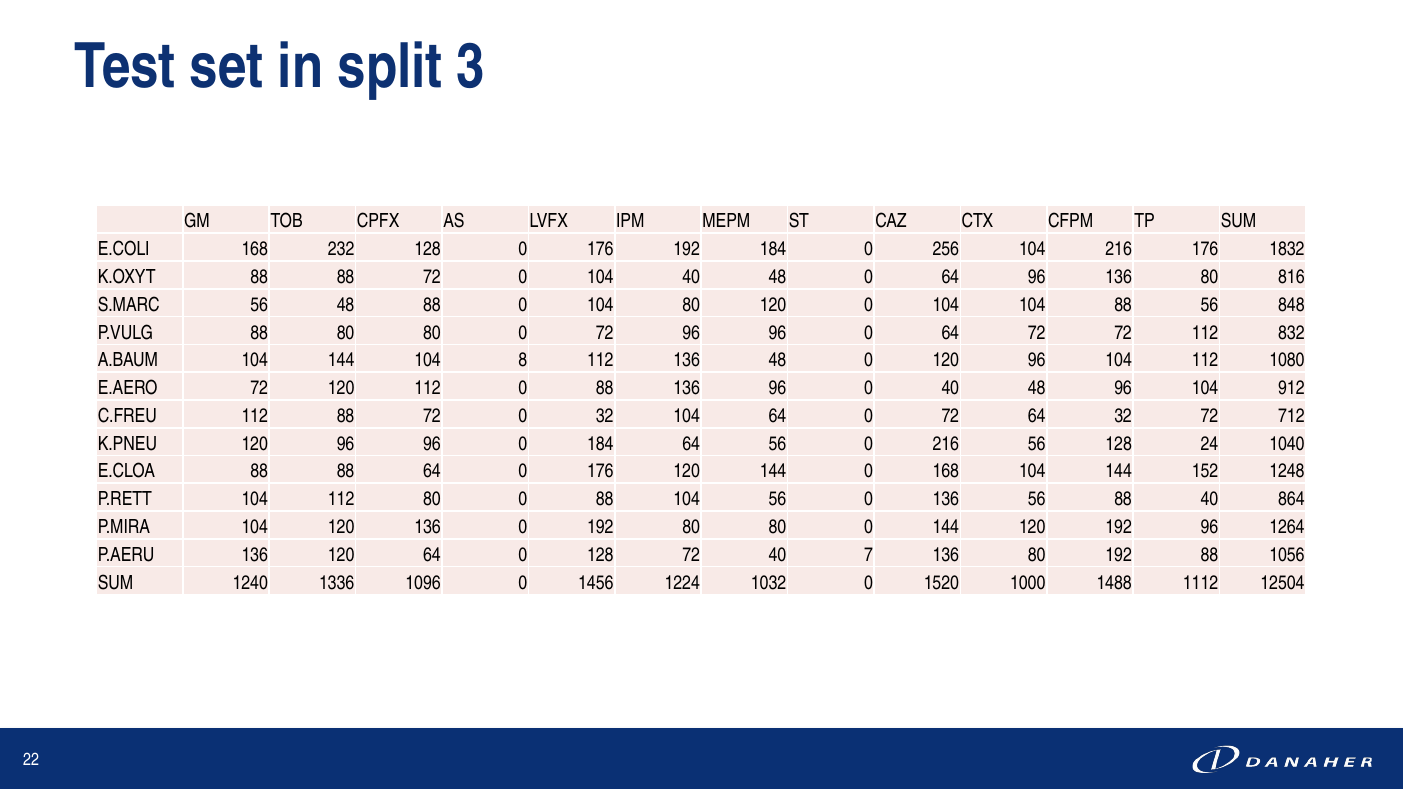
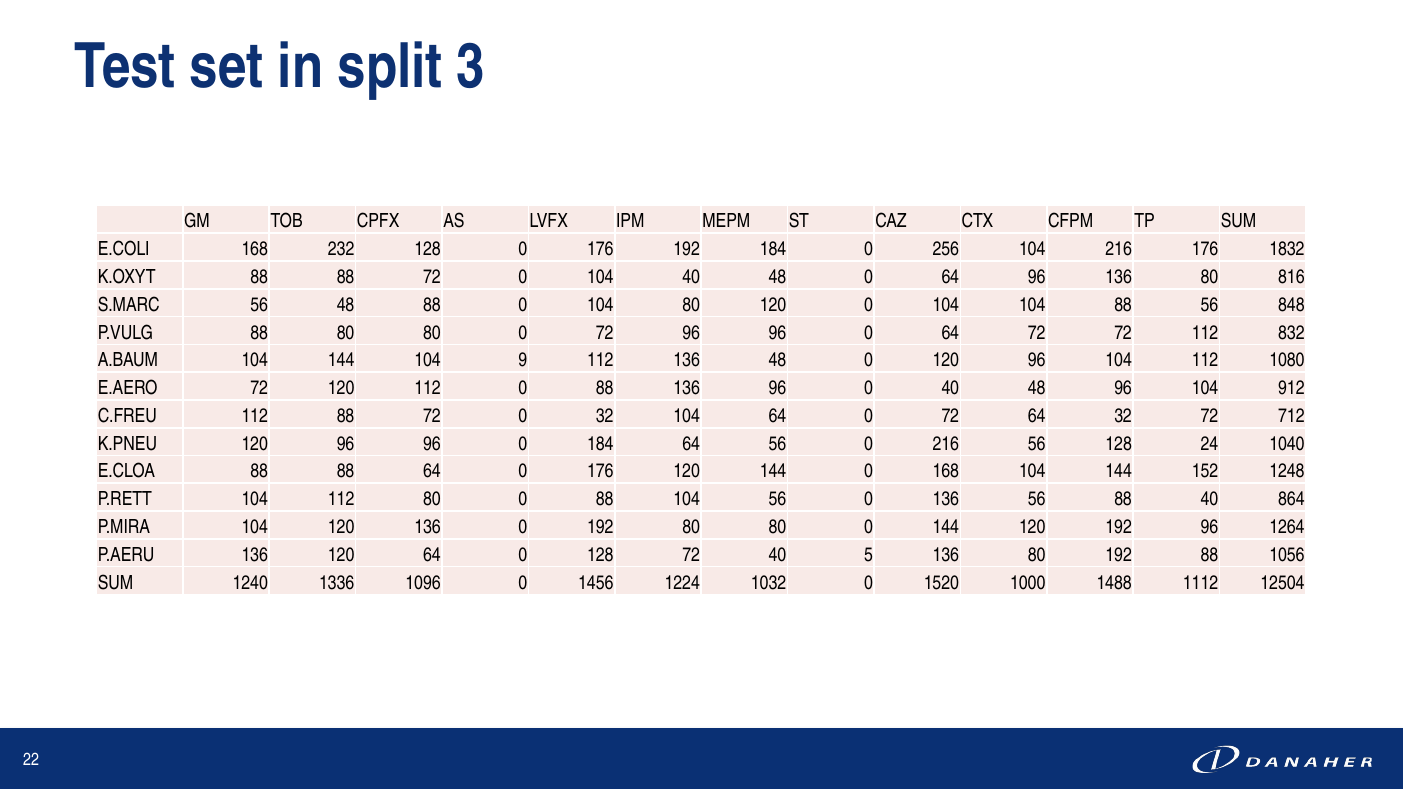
8: 8 -> 9 (523, 361)
7: 7 -> 5 (868, 555)
